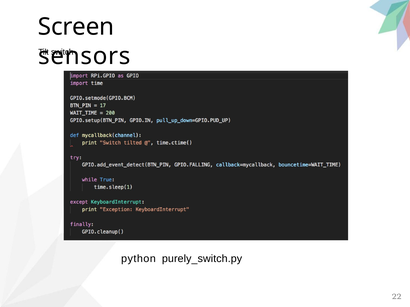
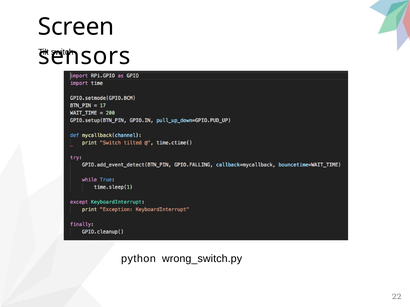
purely_switch.py: purely_switch.py -> wrong_switch.py (202, 259)
